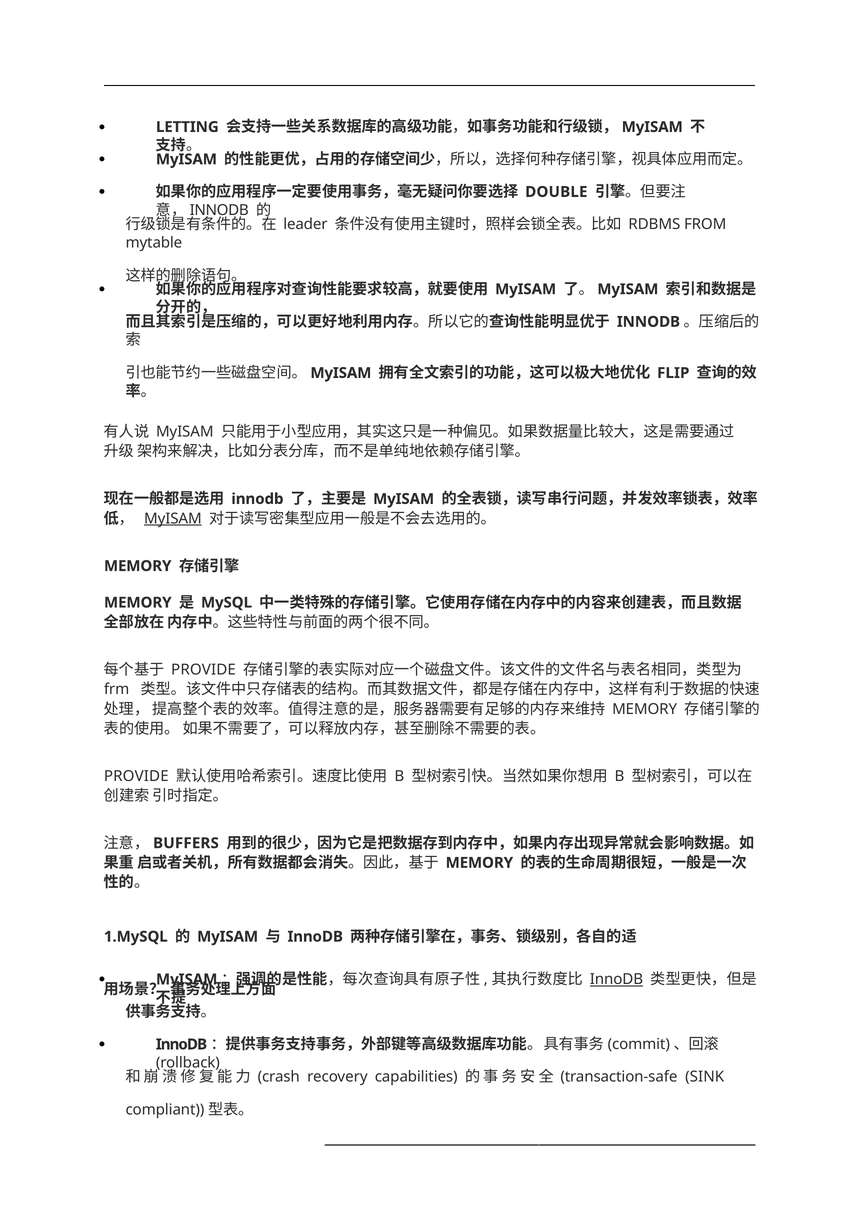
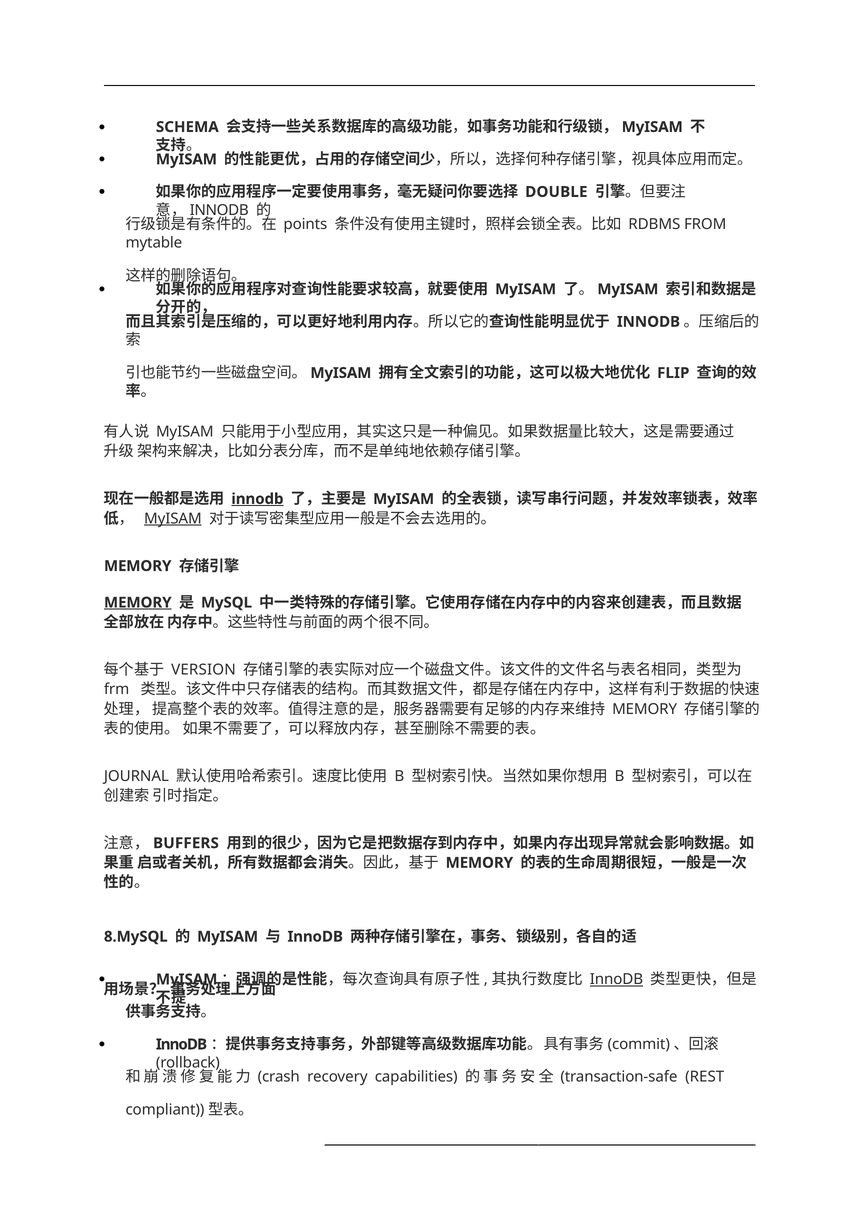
LETTING: LETTING -> SCHEMA (187, 127)
leader: leader -> points (305, 224)
innodb underline: none -> present (257, 499)
MEMORY underline: none -> present (138, 603)
PROVIDE: PROVIDE -> VERSION (203, 670)
PROVIDE: PROVIDE -> JOURNAL (136, 776)
1.MySQL: 1.MySQL -> 8.MySQL (136, 937)
SINK: SINK -> REST (705, 1077)
